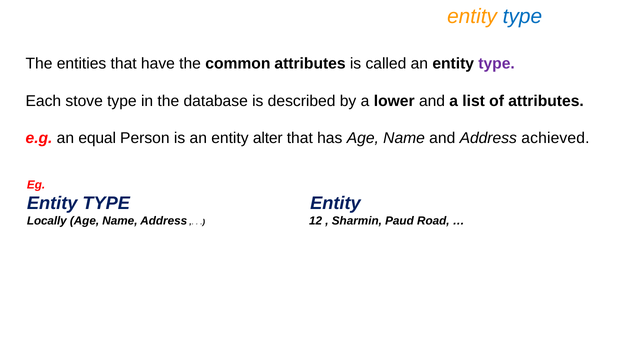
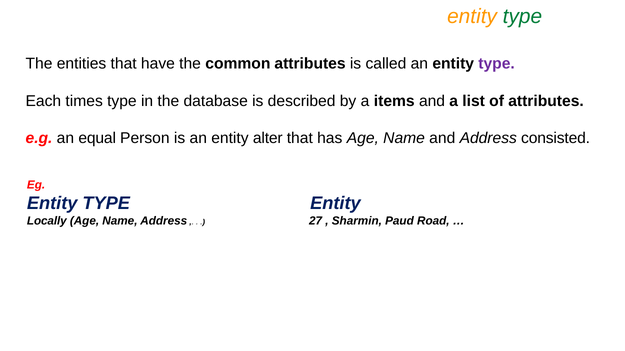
type colour: blue -> green (522, 16)
stove: stove -> times (84, 101)
lower: lower -> items (394, 101)
achieved: achieved -> consisted (556, 139)
12: 12 -> 27 (316, 221)
